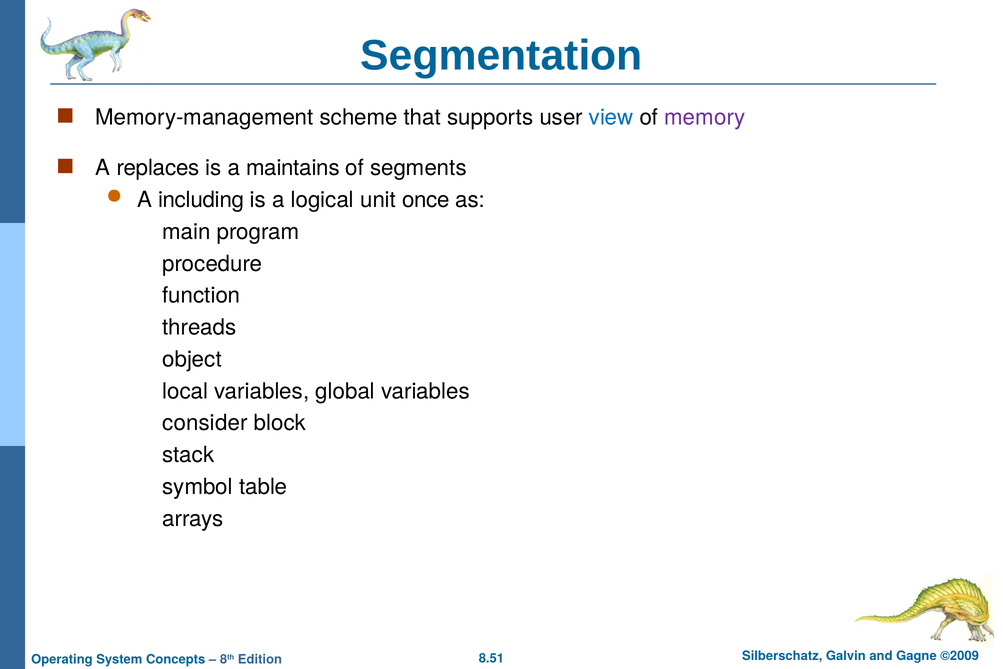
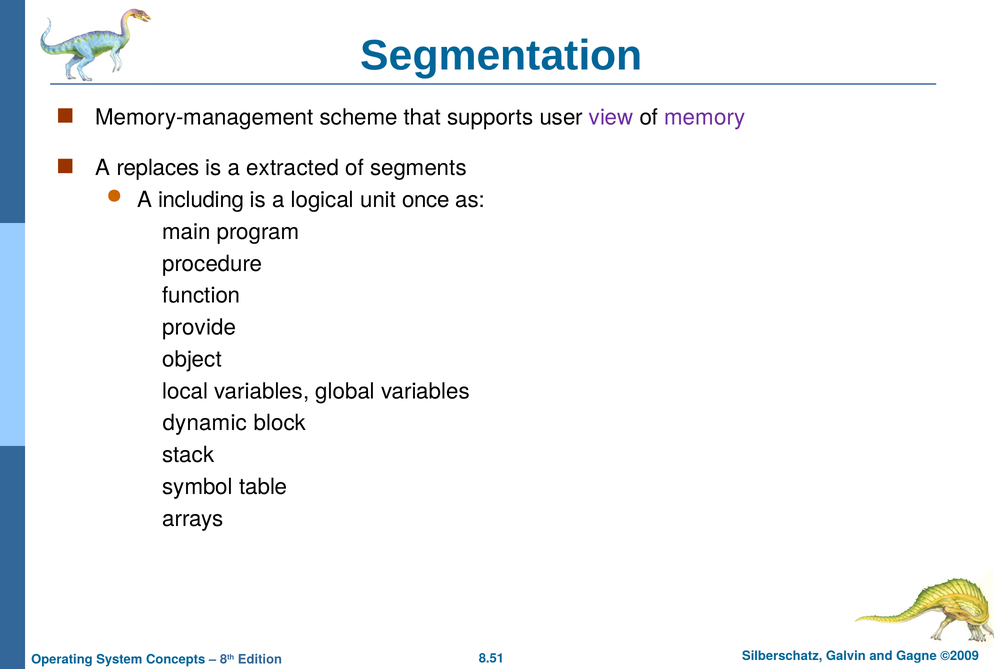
view colour: blue -> purple (611, 118)
maintains: maintains -> extracted (293, 168)
threads: threads -> provide (199, 327)
consider: consider -> dynamic (205, 423)
